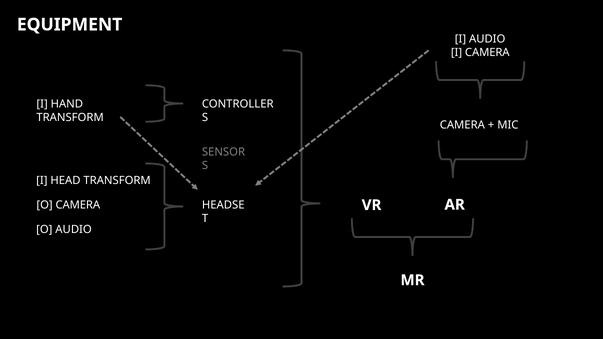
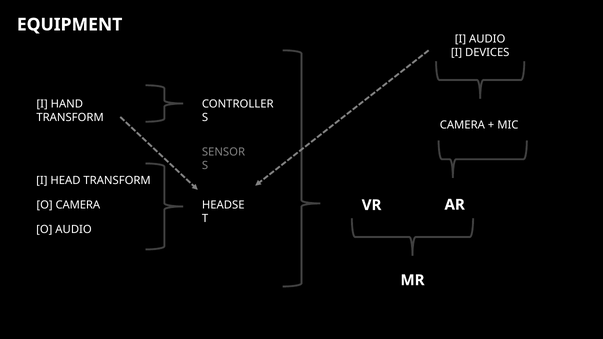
I CAMERA: CAMERA -> DEVICES (487, 53)
